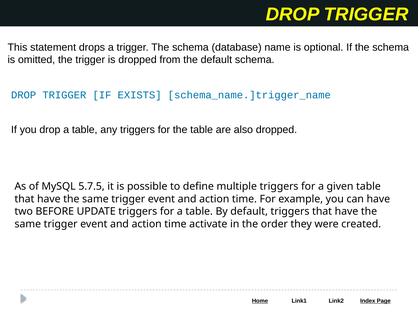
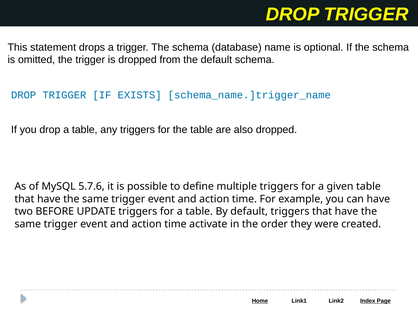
5.7.5: 5.7.5 -> 5.7.6 (92, 187)
